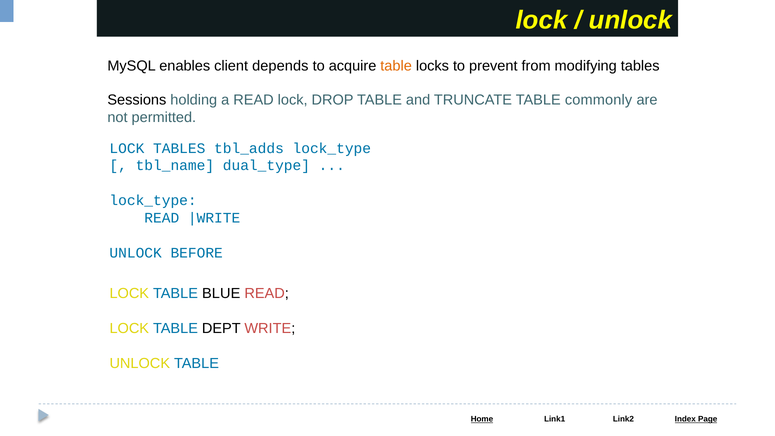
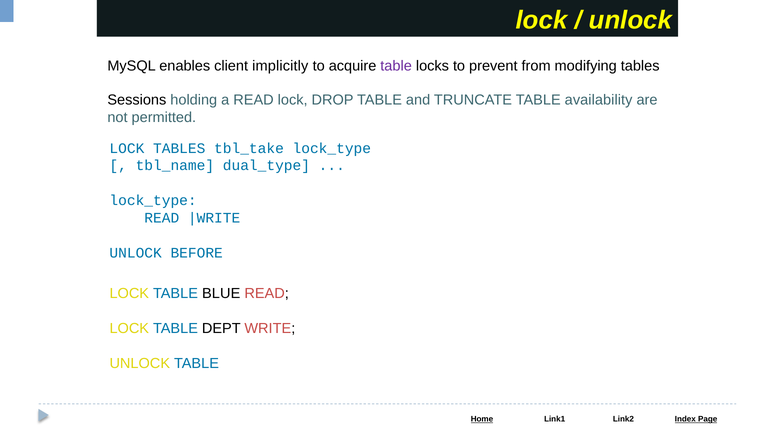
depends: depends -> implicitly (280, 66)
table colour: orange -> purple (396, 66)
commonly: commonly -> availability (599, 100)
tbl_adds: tbl_adds -> tbl_take (249, 148)
